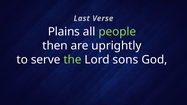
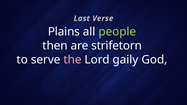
uprightly: uprightly -> strifetorn (117, 46)
the colour: light green -> pink (72, 60)
sons: sons -> gaily (125, 60)
